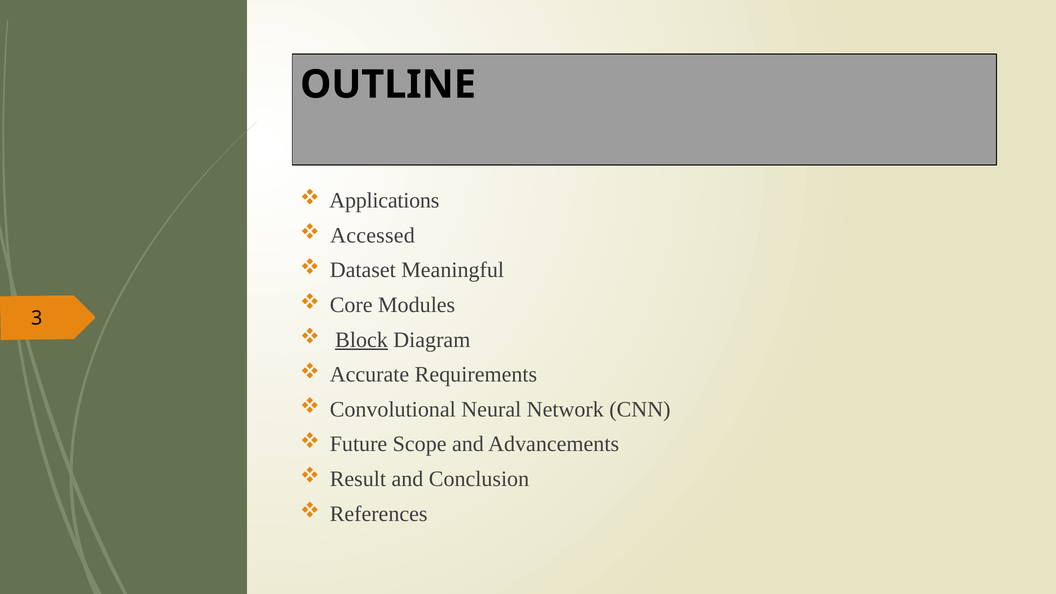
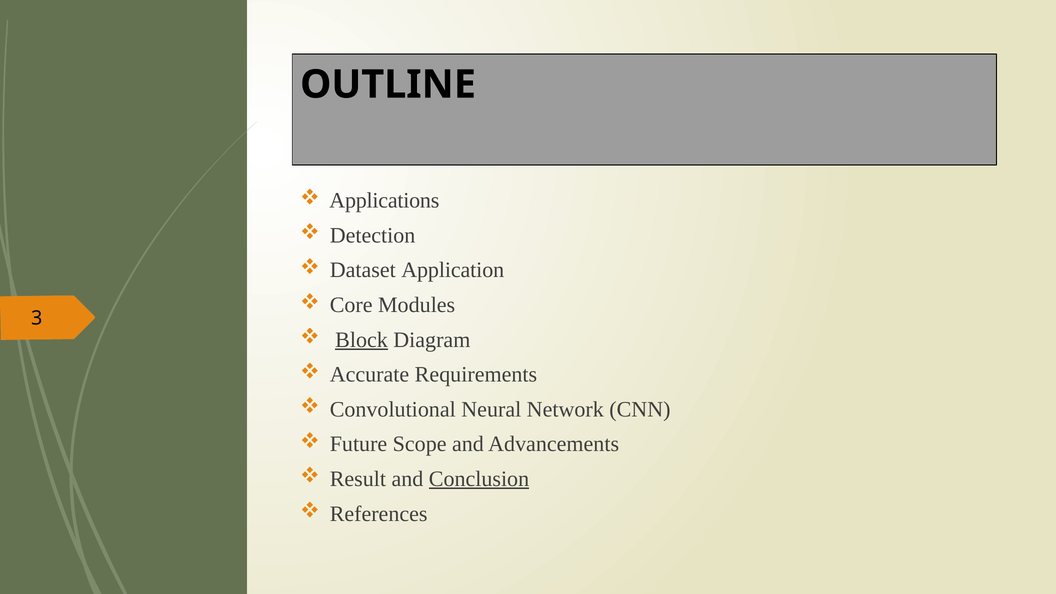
Accessed: Accessed -> Detection (373, 235)
Meaningful: Meaningful -> Application (453, 270)
Conclusion underline: none -> present (479, 479)
